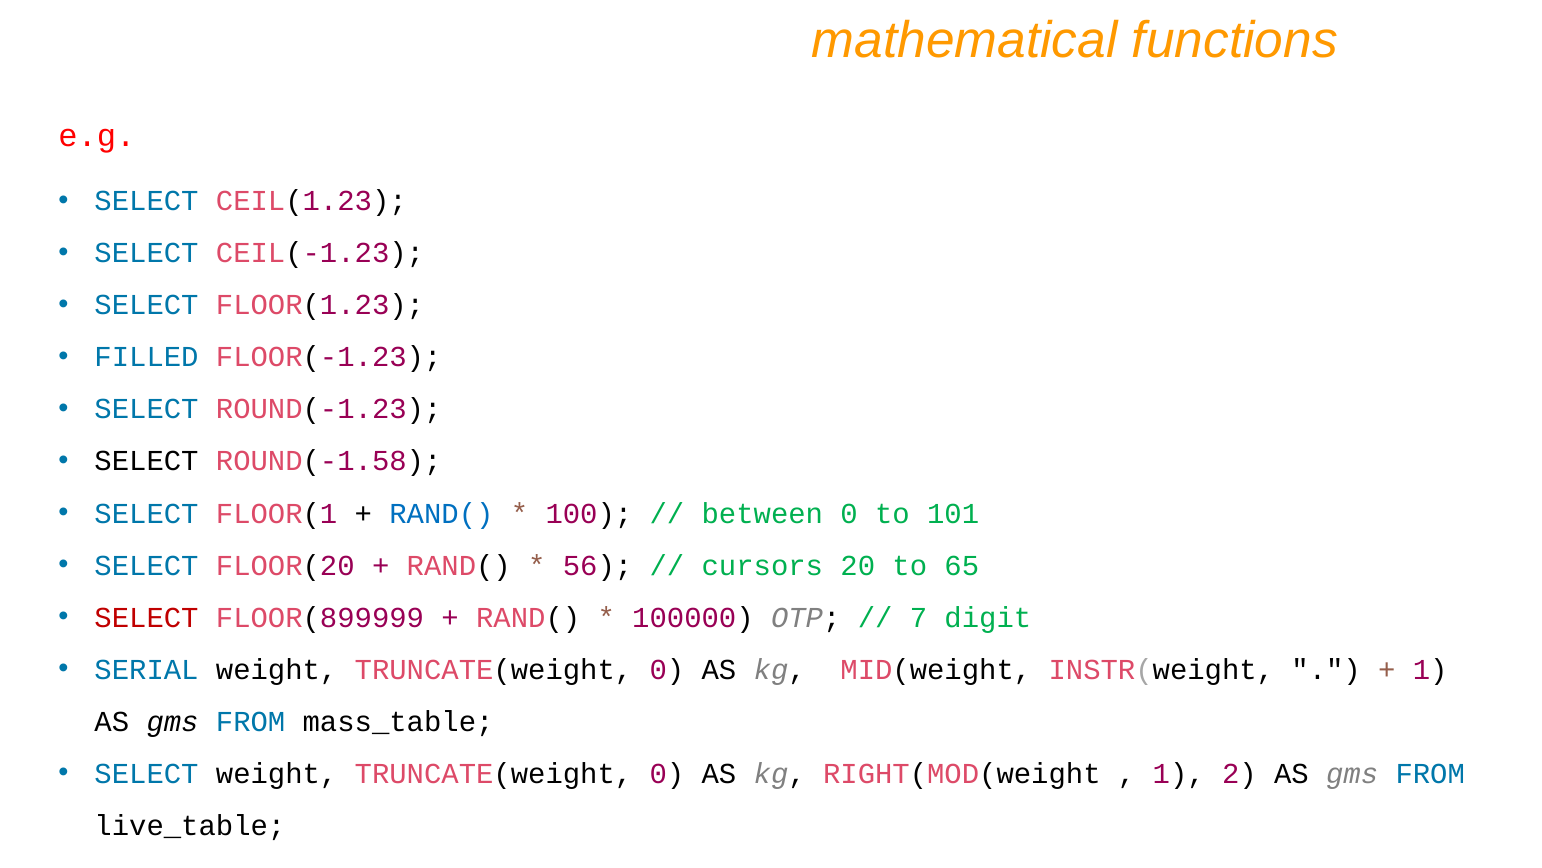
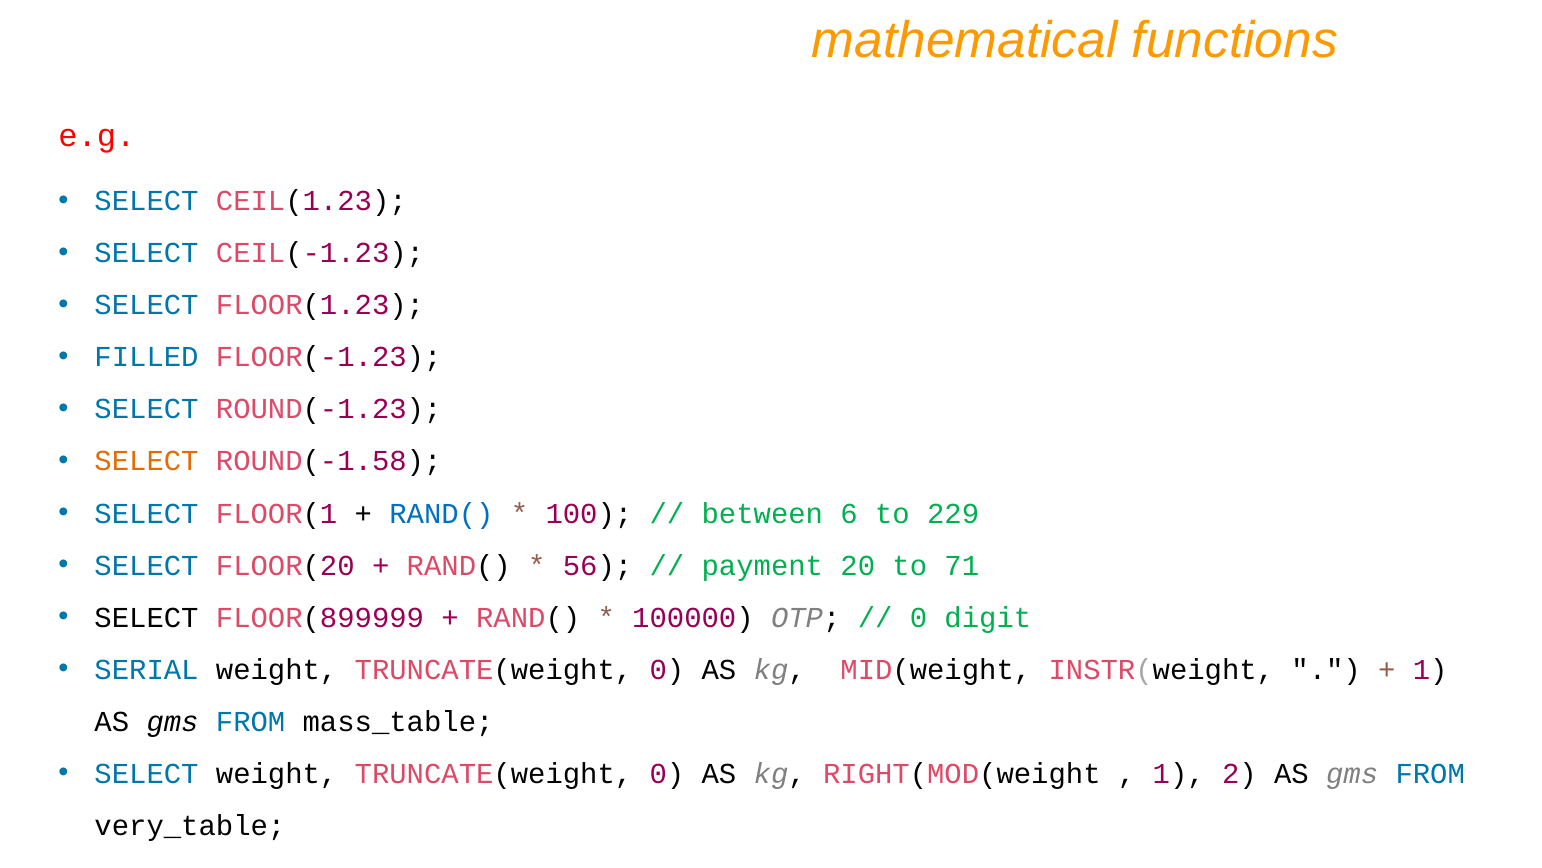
SELECT colour: black -> orange (147, 461)
between 0: 0 -> 6 (849, 513)
101: 101 -> 229 (953, 513)
cursors: cursors -> payment (762, 565)
65: 65 -> 71 (962, 565)
SELECT colour: red -> black (147, 617)
7: 7 -> 0 (918, 617)
live_table: live_table -> very_table (190, 825)
